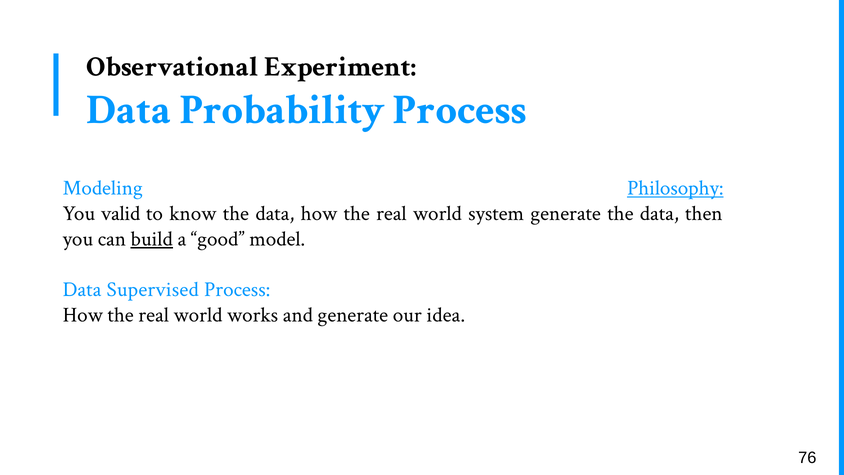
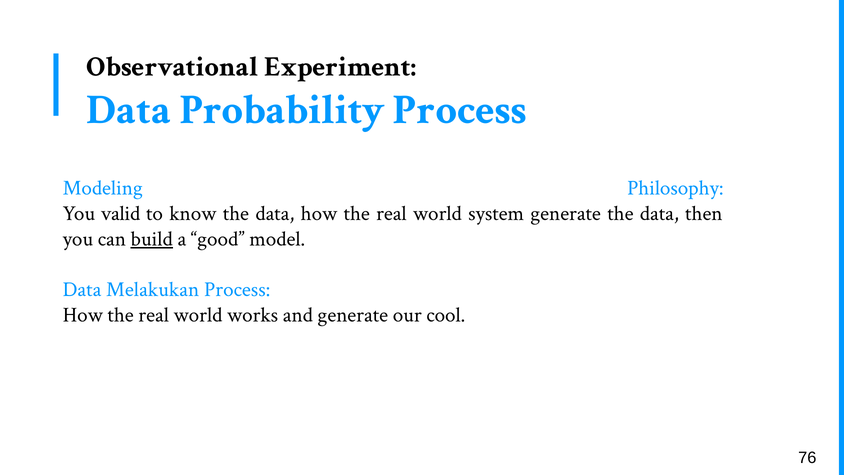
Philosophy underline: present -> none (675, 188)
Supervised: Supervised -> Melakukan (153, 289)
idea: idea -> cool (446, 314)
